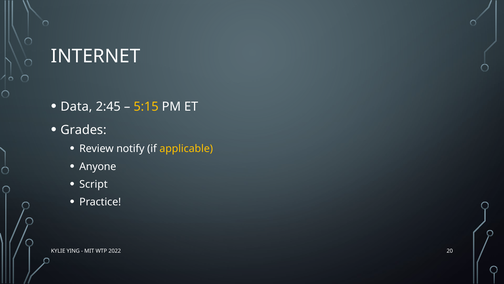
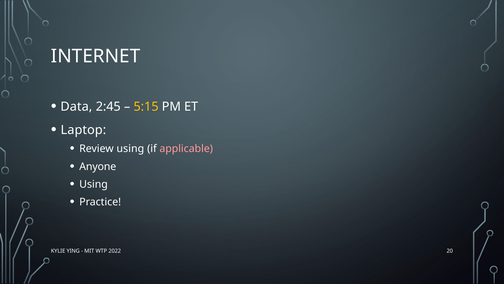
Grades: Grades -> Laptop (83, 130)
Review notify: notify -> using (130, 149)
applicable colour: yellow -> pink (186, 149)
Script: Script -> Using (94, 184)
